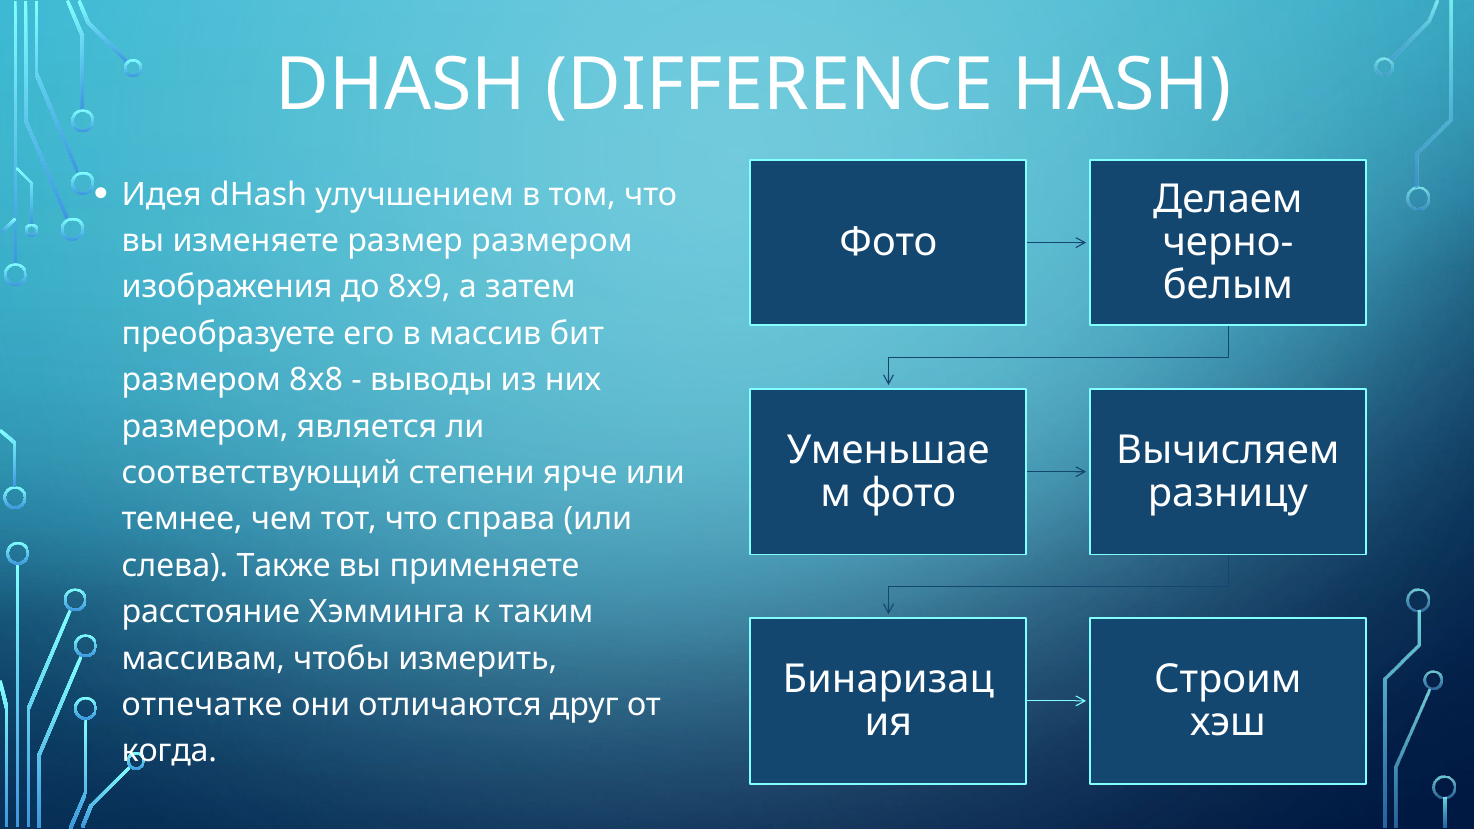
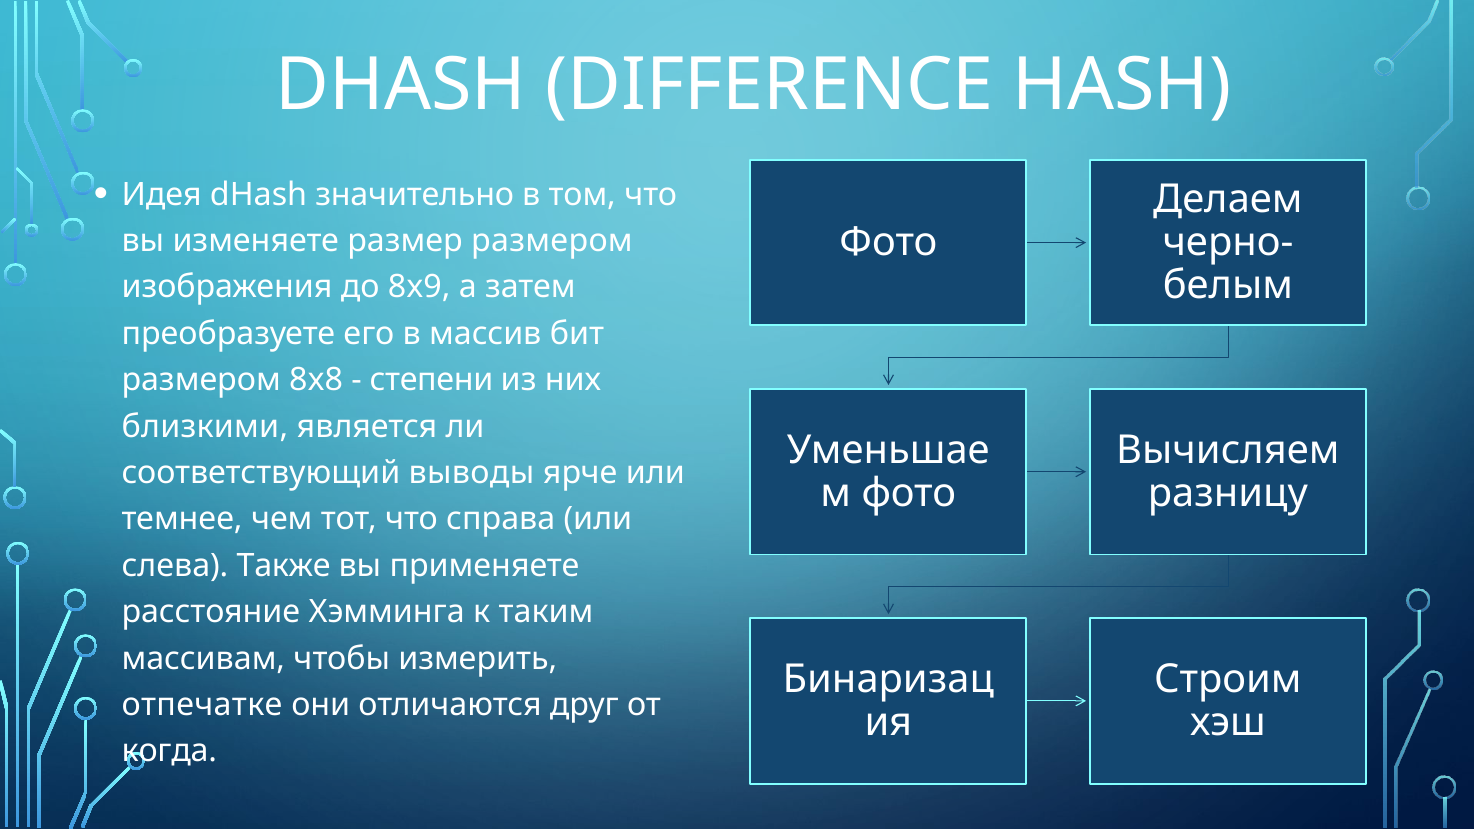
улучшением: улучшением -> значительно (415, 195)
выводы: выводы -> степени (431, 380)
размером: размером -> близкими (205, 427)
степени: степени -> выводы (471, 473)
